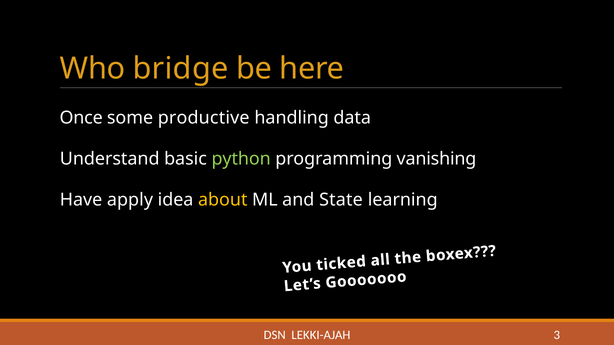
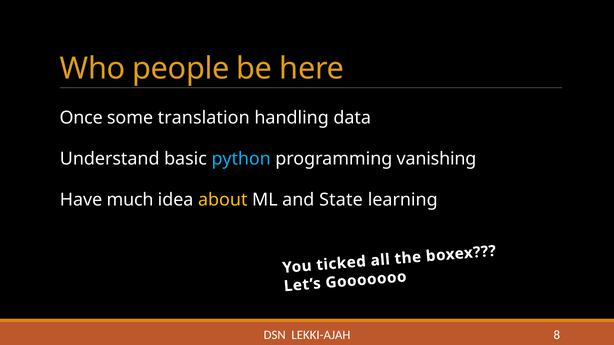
bridge: bridge -> people (181, 69)
productive: productive -> translation (204, 118)
python colour: light green -> light blue (241, 159)
apply: apply -> much (130, 200)
3: 3 -> 8 (557, 335)
